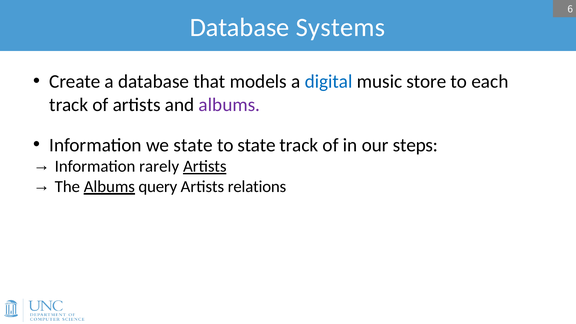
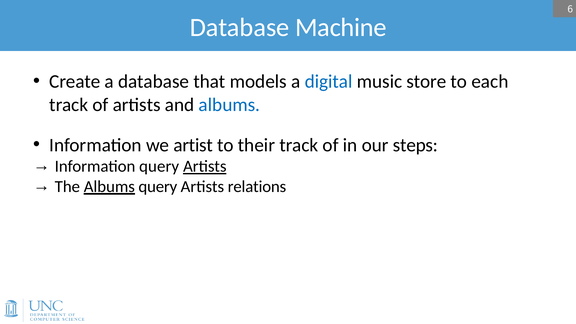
Systems: Systems -> Machine (341, 27)
albums colour: purple -> blue (229, 105)
we state: state -> artist (193, 145)
to state: state -> their (256, 145)
Information rarely: rarely -> query (159, 166)
